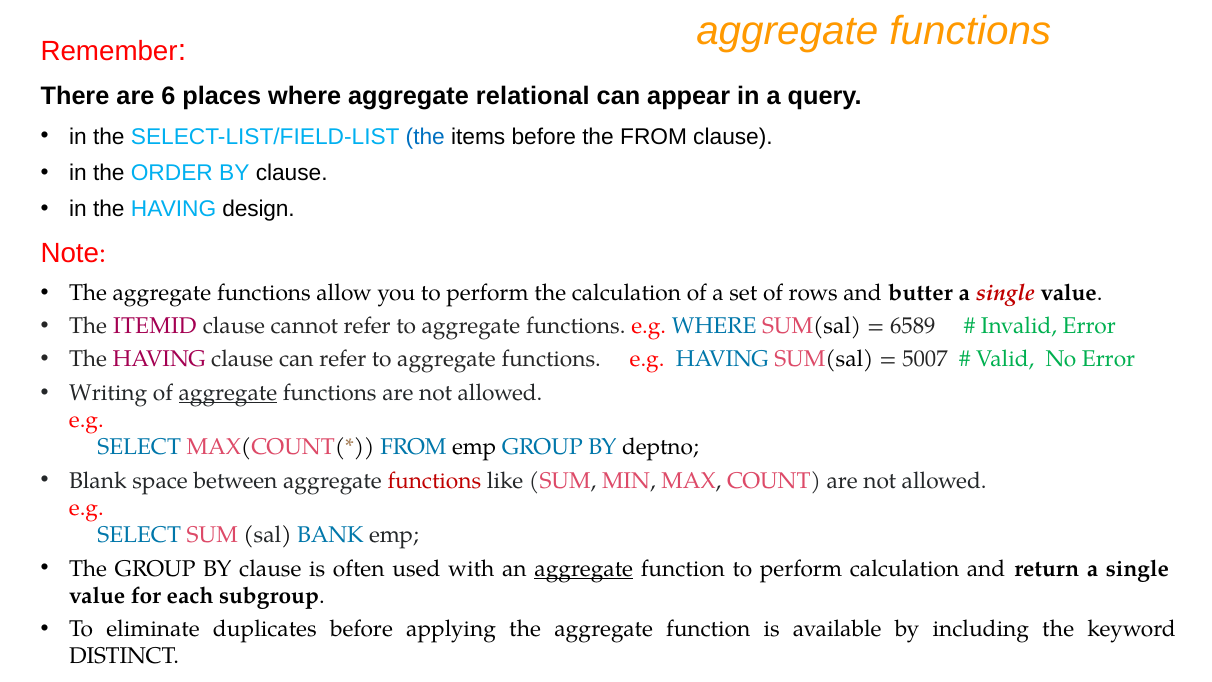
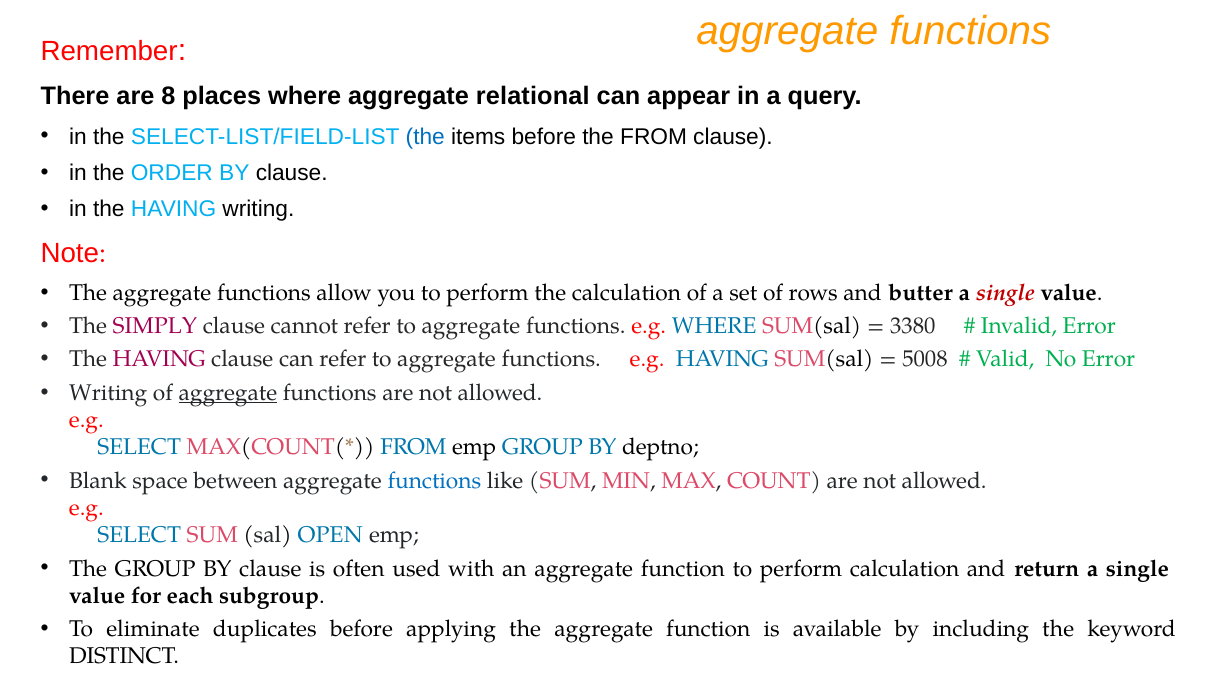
6: 6 -> 8 (168, 96)
HAVING design: design -> writing (258, 209)
ITEMID: ITEMID -> SIMPLY (155, 326)
6589: 6589 -> 3380 (913, 326)
5007: 5007 -> 5008 (925, 359)
functions colour: red -> blue (434, 481)
BANK: BANK -> OPEN (330, 535)
aggregate underline: present -> none (584, 568)
